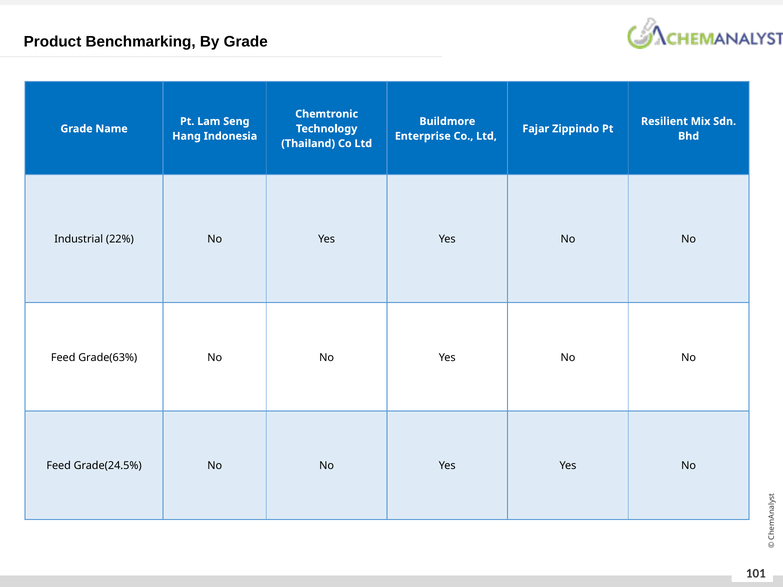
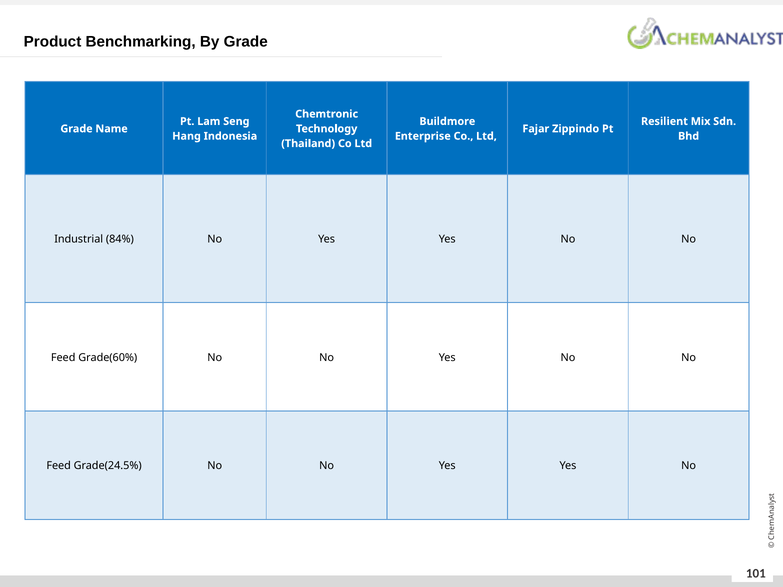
22%: 22% -> 84% (120, 239)
Grade(63%: Grade(63% -> Grade(60% (108, 358)
